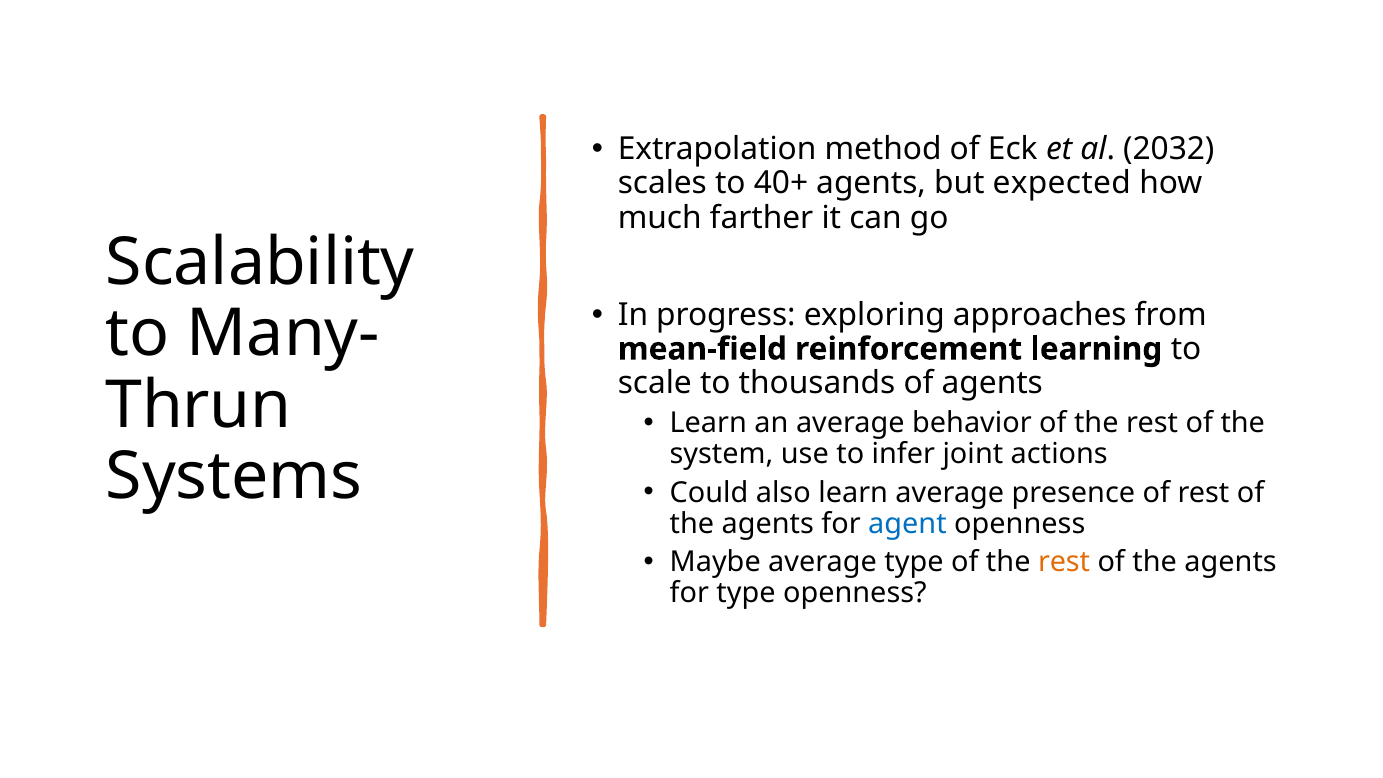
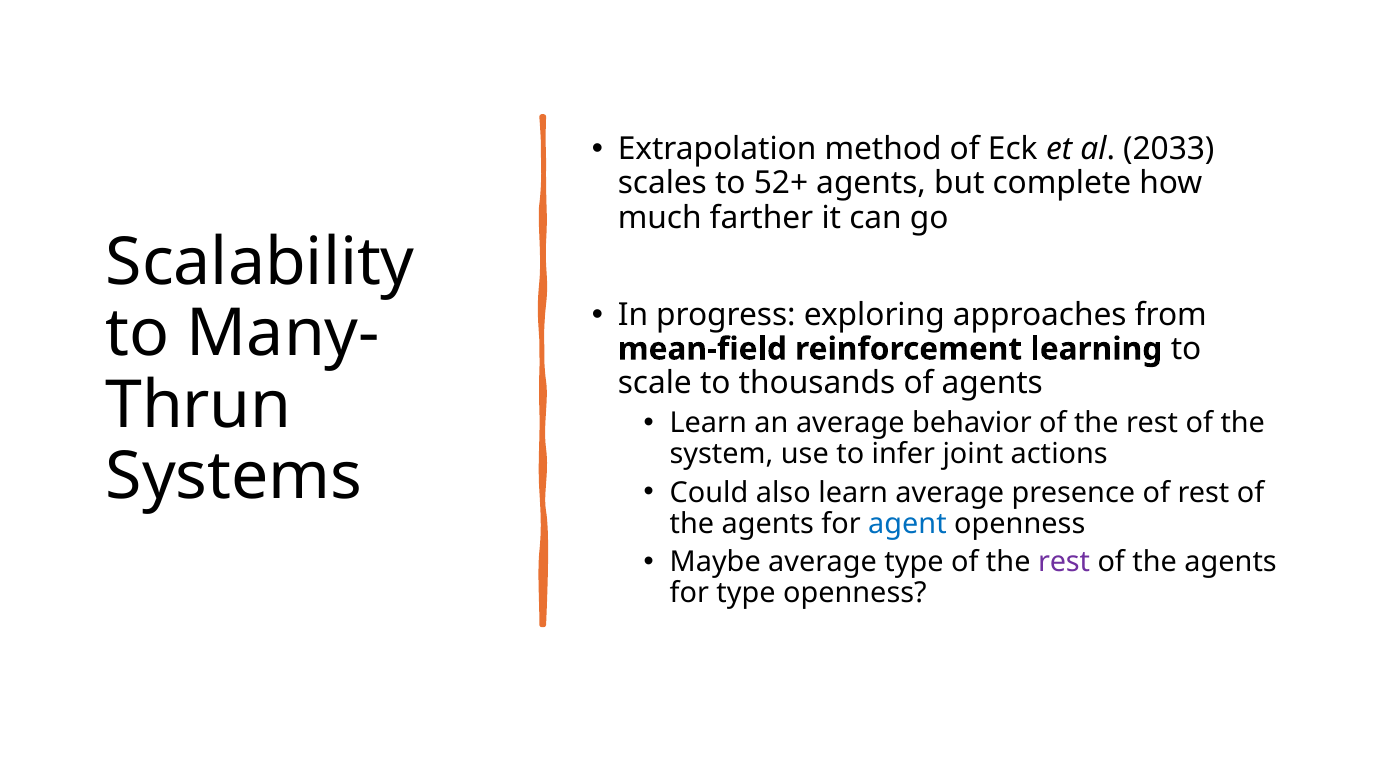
2032: 2032 -> 2033 (1169, 149)
40+: 40+ -> 52+ (781, 183)
expected: expected -> complete (1062, 183)
rest colour: orange -> purple (1064, 562)
